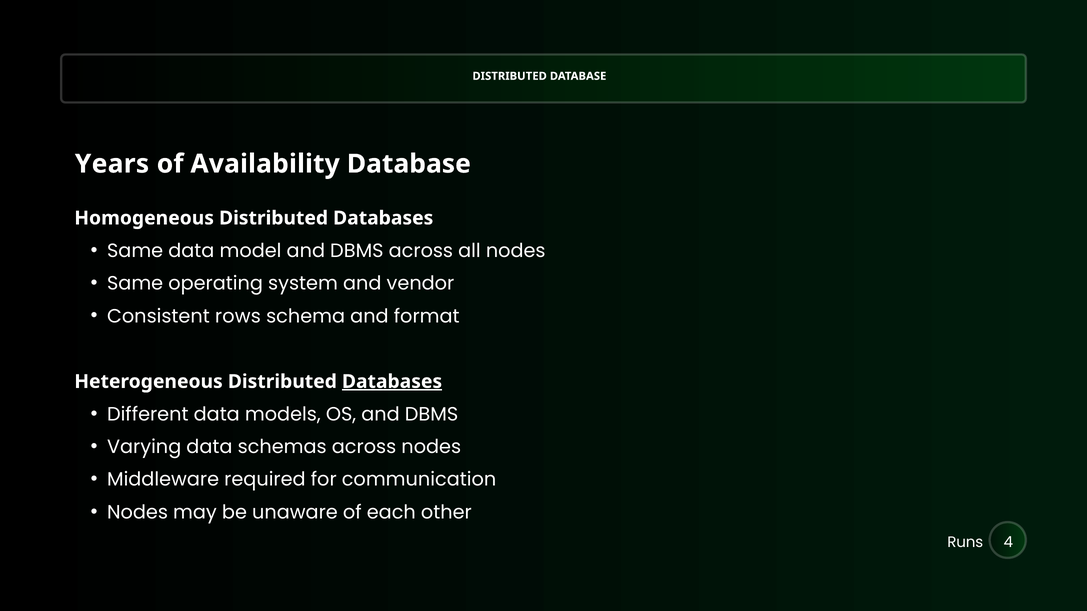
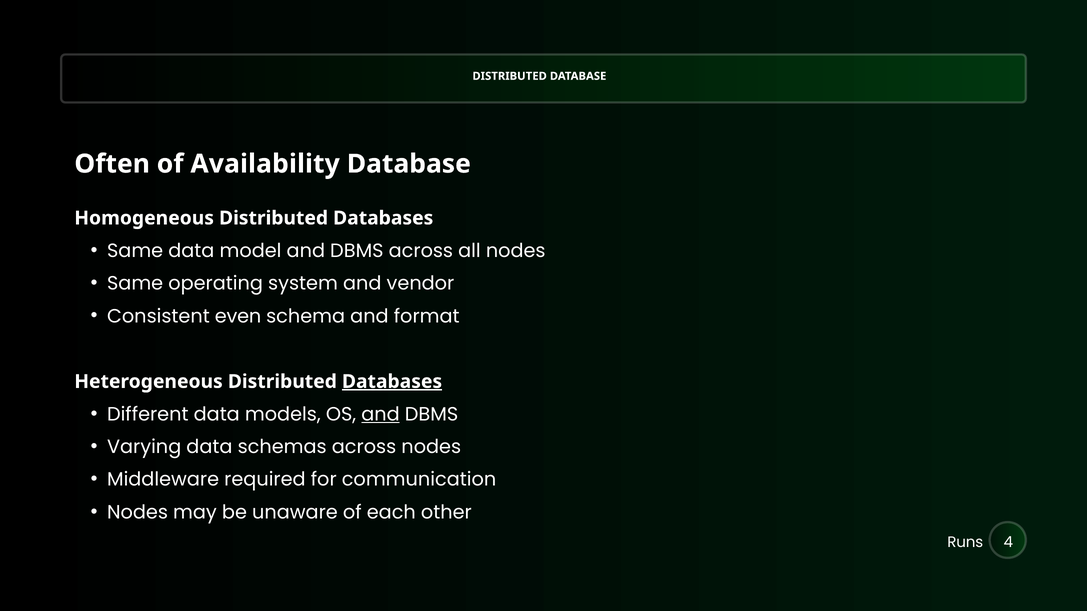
Years: Years -> Often (112, 164)
rows: rows -> even (238, 316)
and underline: none -> present (380, 415)
